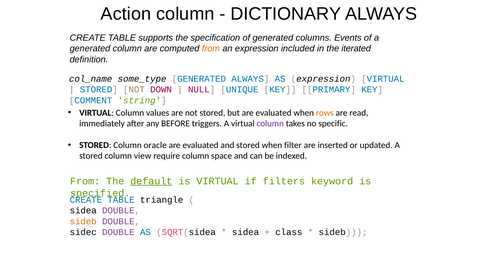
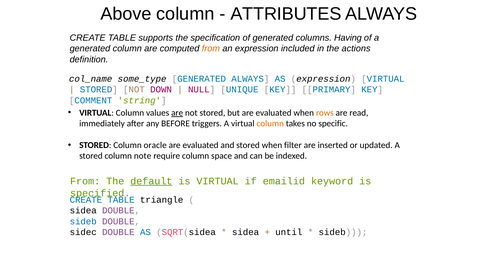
Action: Action -> Above (126, 14)
DICTIONARY: DICTIONARY -> ATTRIBUTES (286, 14)
Events: Events -> Having (348, 38)
iterated: iterated -> actions (356, 49)
are underline: none -> present (177, 113)
column colour: purple -> orange (270, 124)
view: view -> note (143, 156)
filters: filters -> emailid (284, 182)
sideb colour: orange -> blue (83, 222)
class: class -> until (289, 233)
